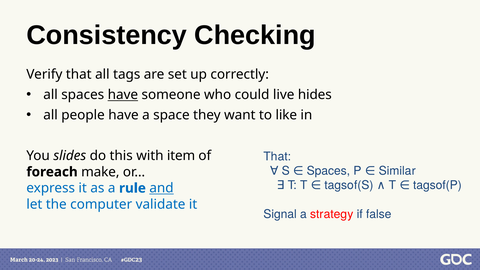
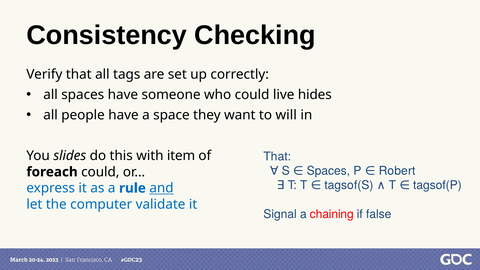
have underline: present -> none (123, 95)
like: like -> will (286, 115)
Similar: Similar -> Robert (397, 171)
foreach make: make -> could (100, 172)
strategy: strategy -> chaining (332, 214)
